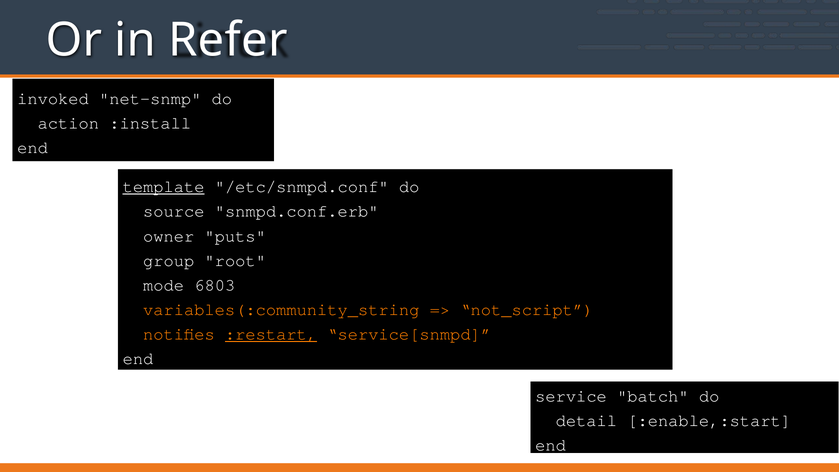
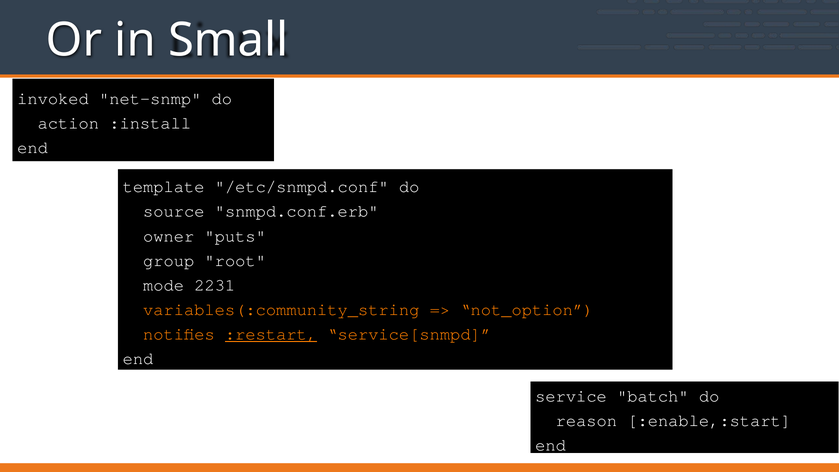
Refer: Refer -> Small (228, 40)
template underline: present -> none (164, 187)
6803: 6803 -> 2231 (215, 285)
not_script: not_script -> not_option (527, 309)
detail: detail -> reason (586, 420)
